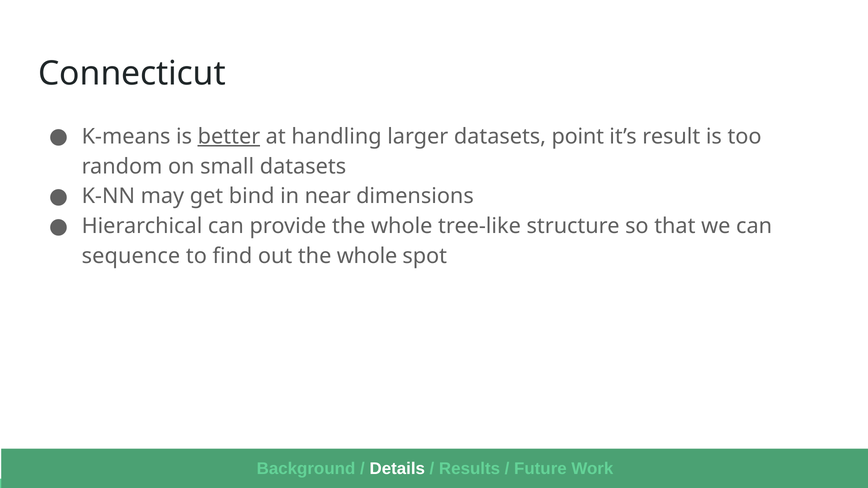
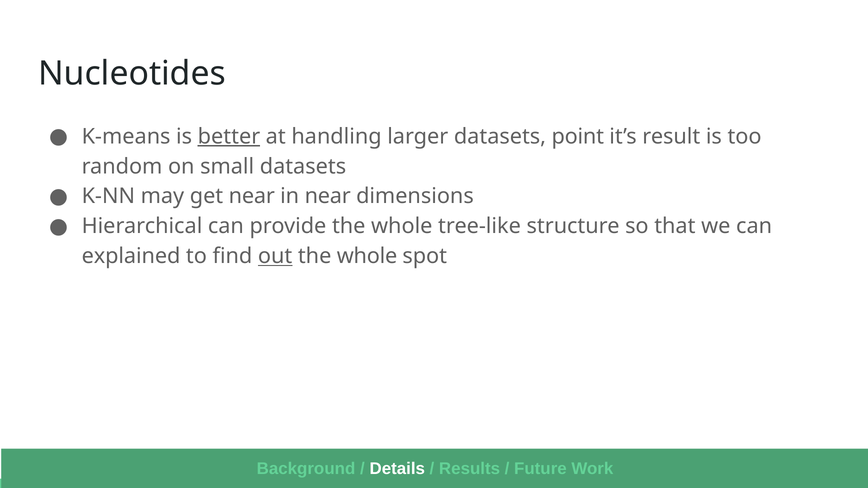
Connecticut: Connecticut -> Nucleotides (132, 74)
get bind: bind -> near (252, 196)
sequence: sequence -> explained (131, 256)
out underline: none -> present (275, 256)
